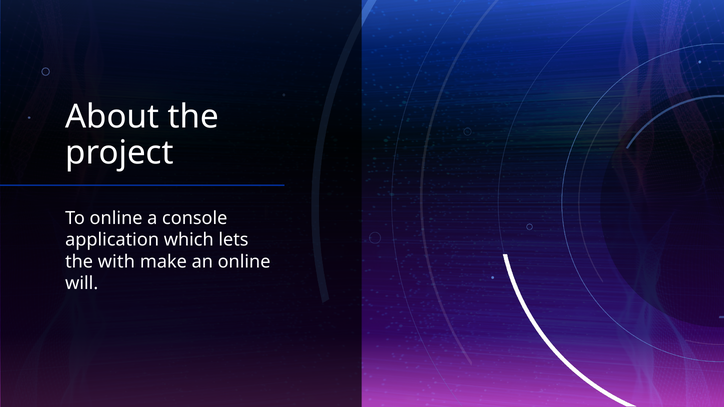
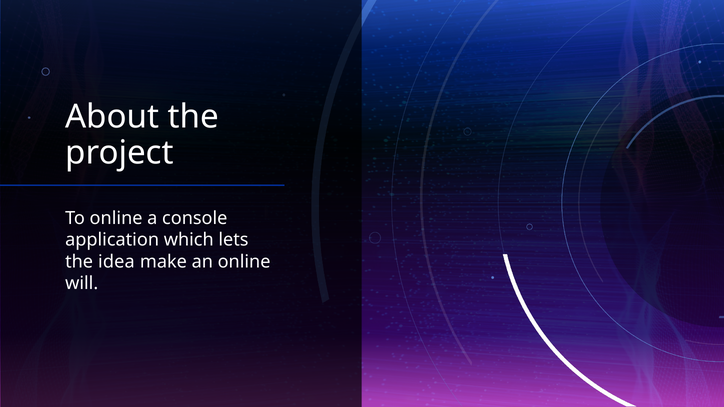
with: with -> idea (116, 262)
